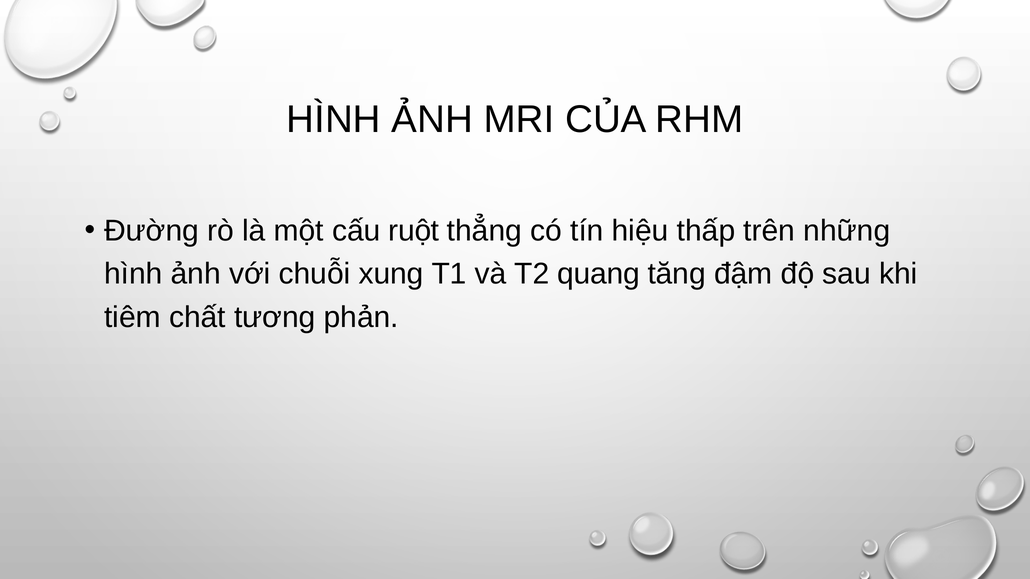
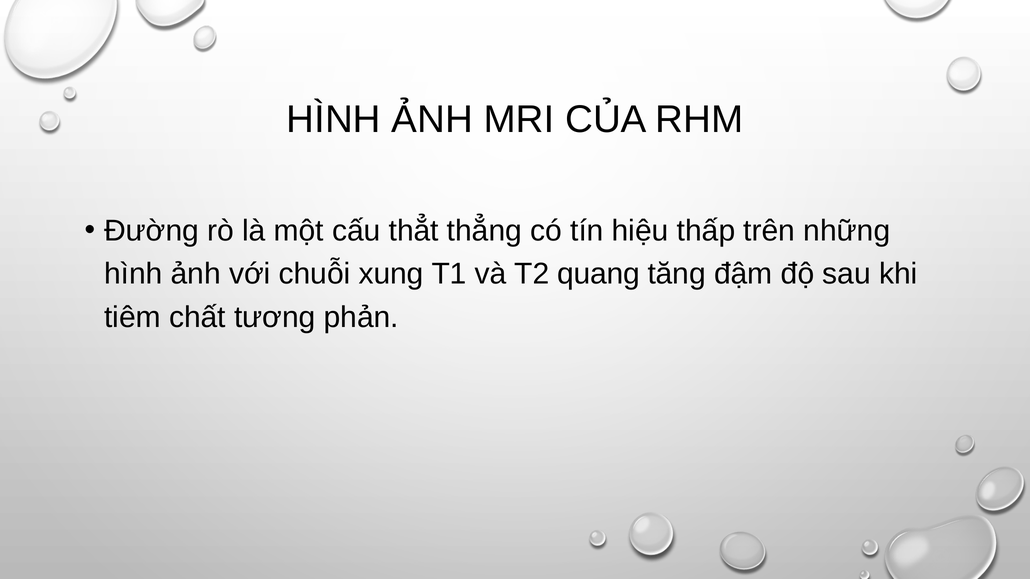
ruột: ruột -> thẳt (414, 231)
